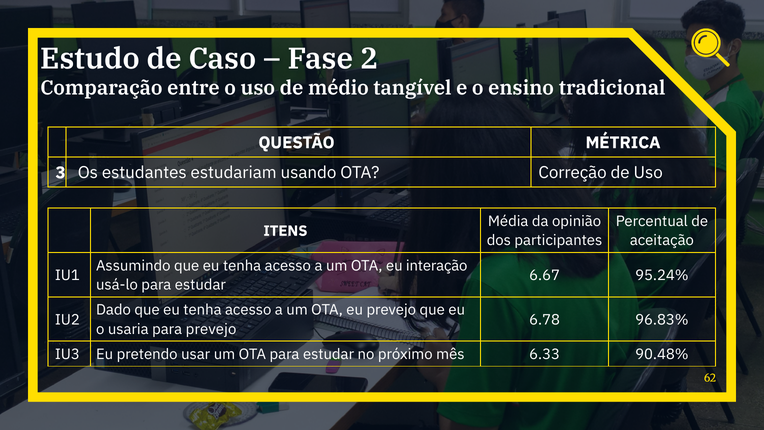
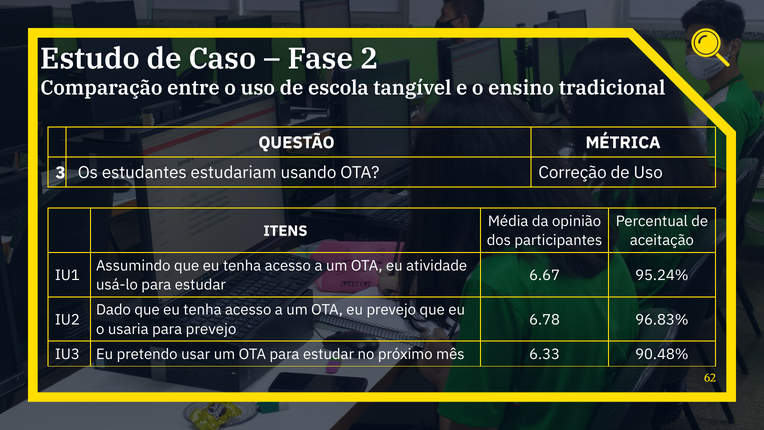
médio: médio -> escola (338, 88)
interação: interação -> atividade (437, 265)
